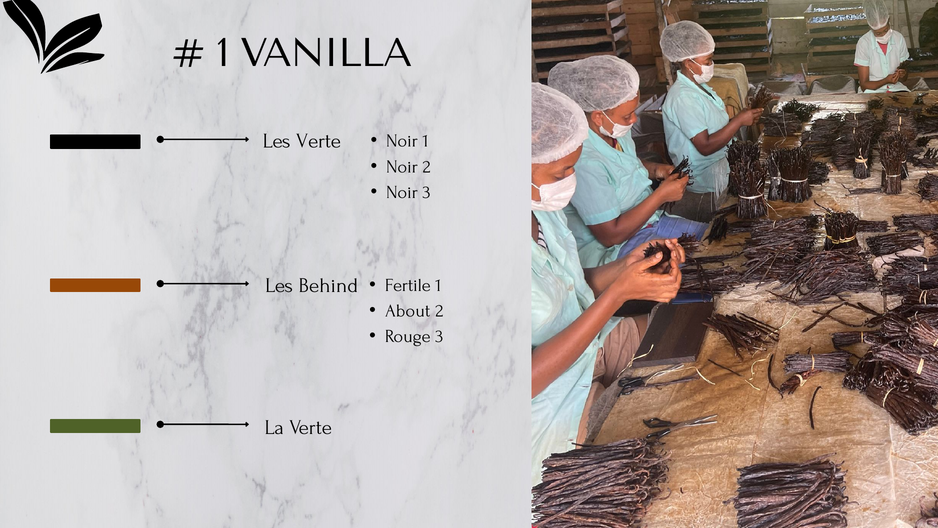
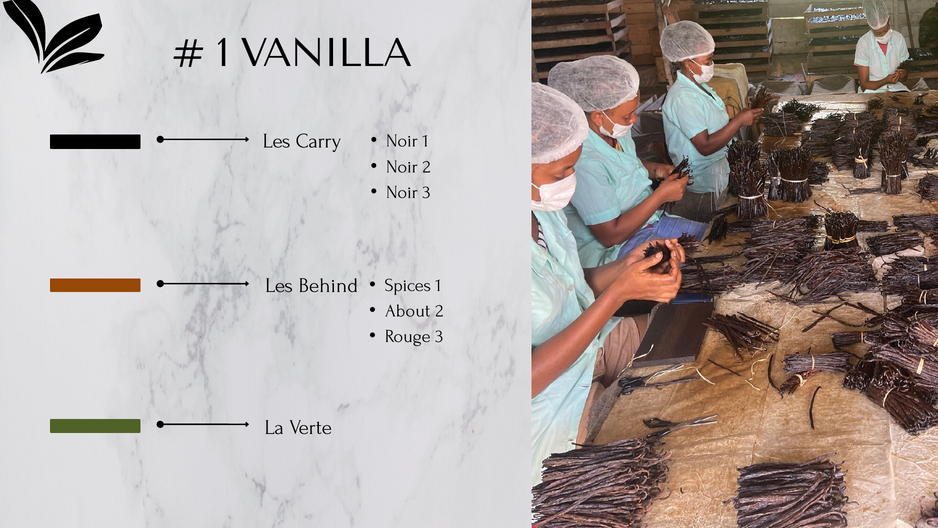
Les Verte: Verte -> Carry (319, 141)
Fertile: Fertile -> Spices (408, 285)
